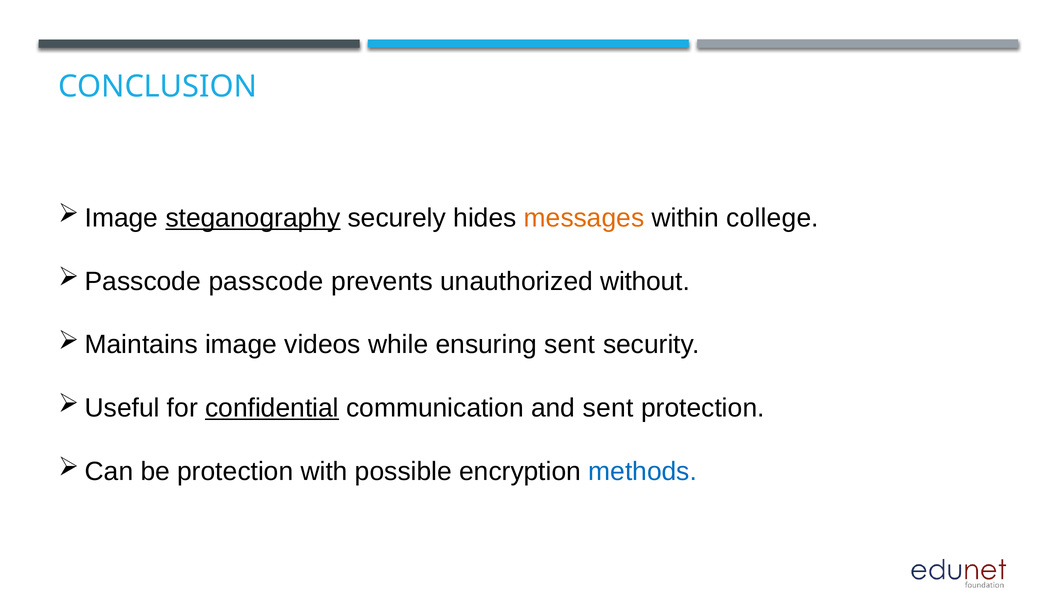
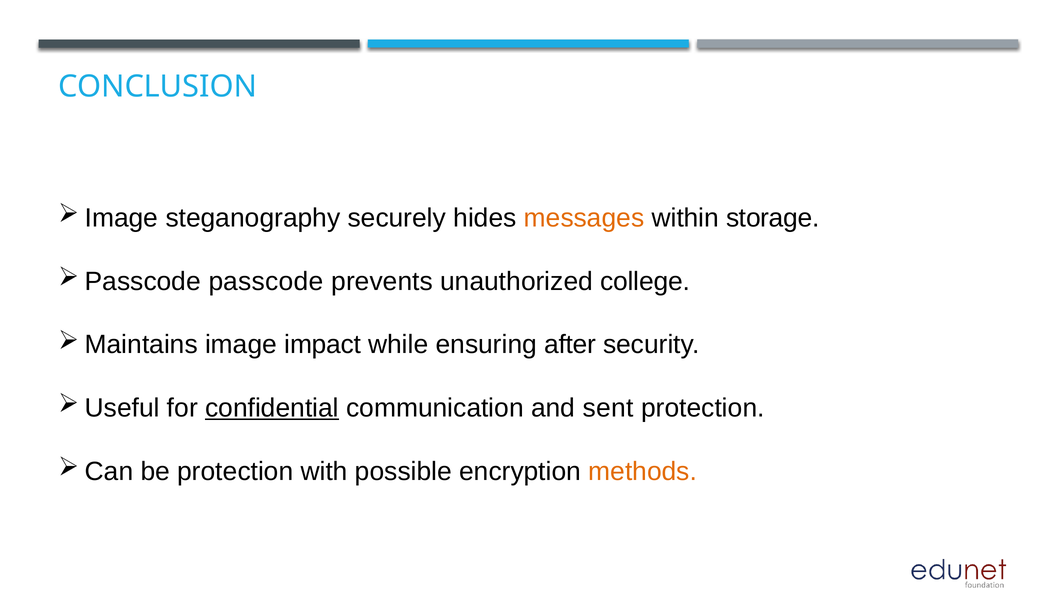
steganography underline: present -> none (253, 218)
college: college -> storage (773, 218)
without: without -> college (645, 282)
videos: videos -> impact (323, 345)
ensuring sent: sent -> after (570, 345)
methods colour: blue -> orange (643, 472)
